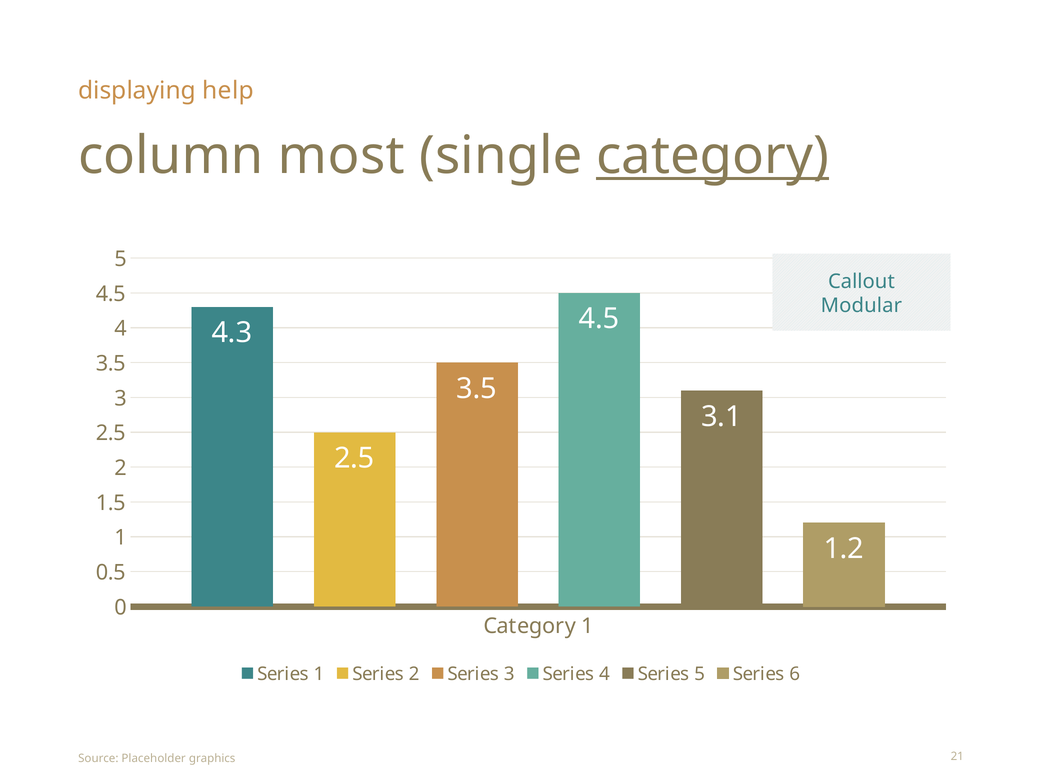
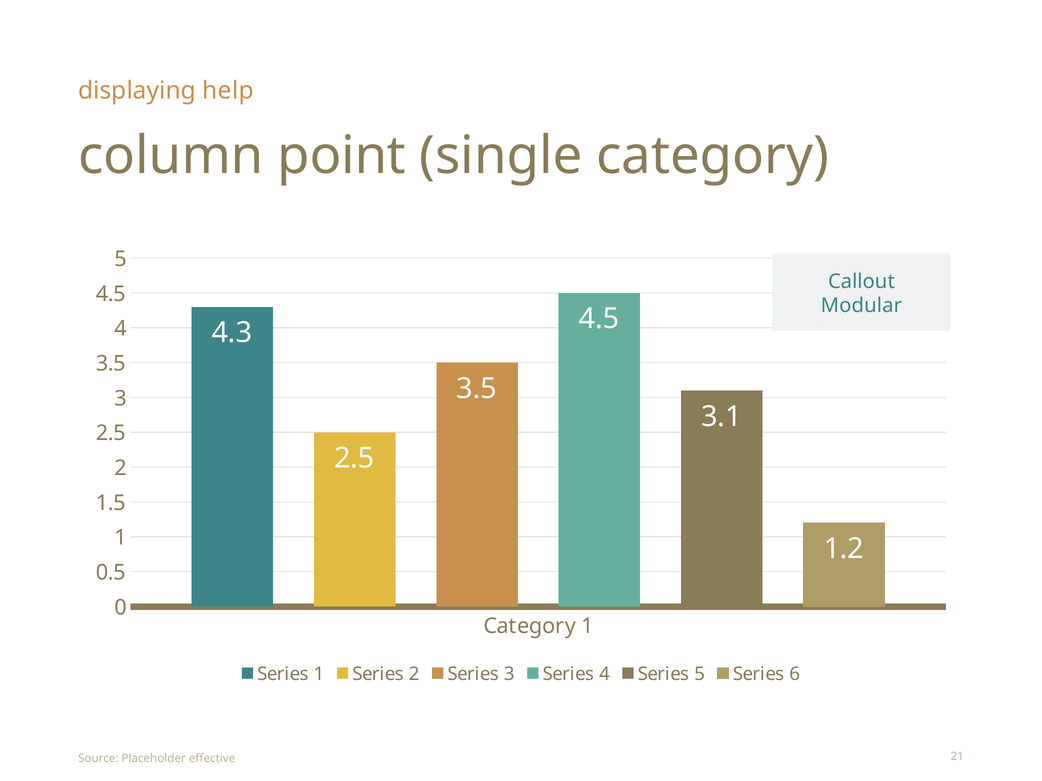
most: most -> point (342, 156)
category underline: present -> none (713, 156)
graphics: graphics -> effective (212, 759)
